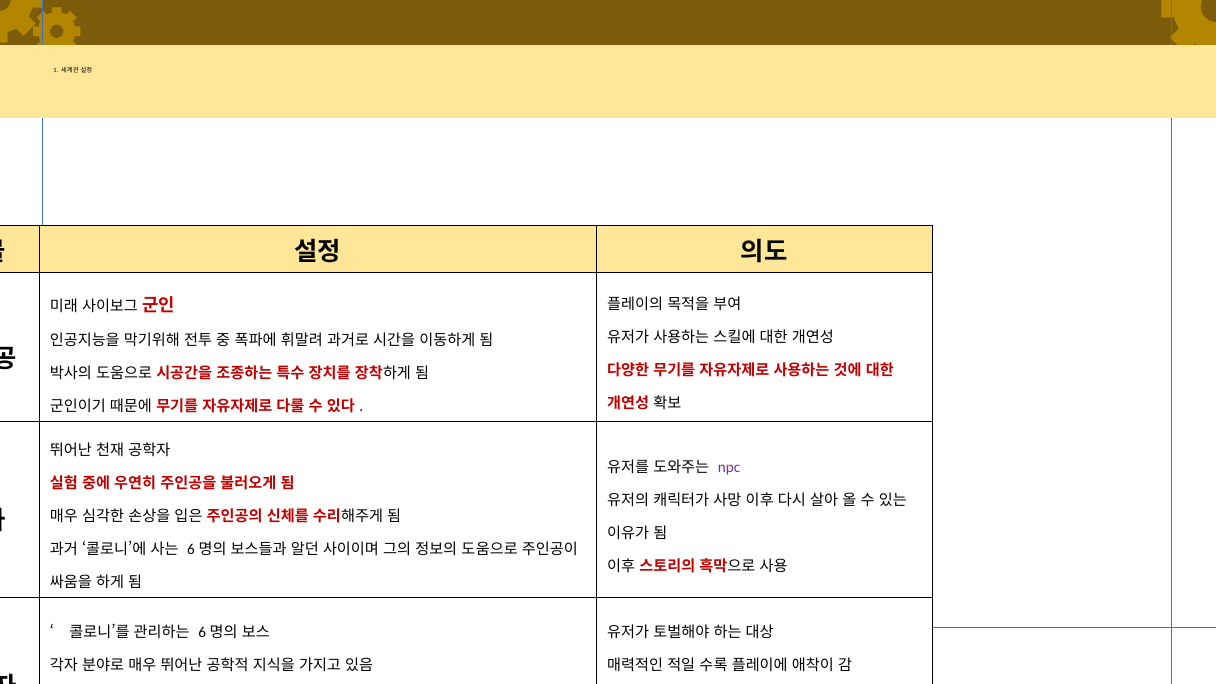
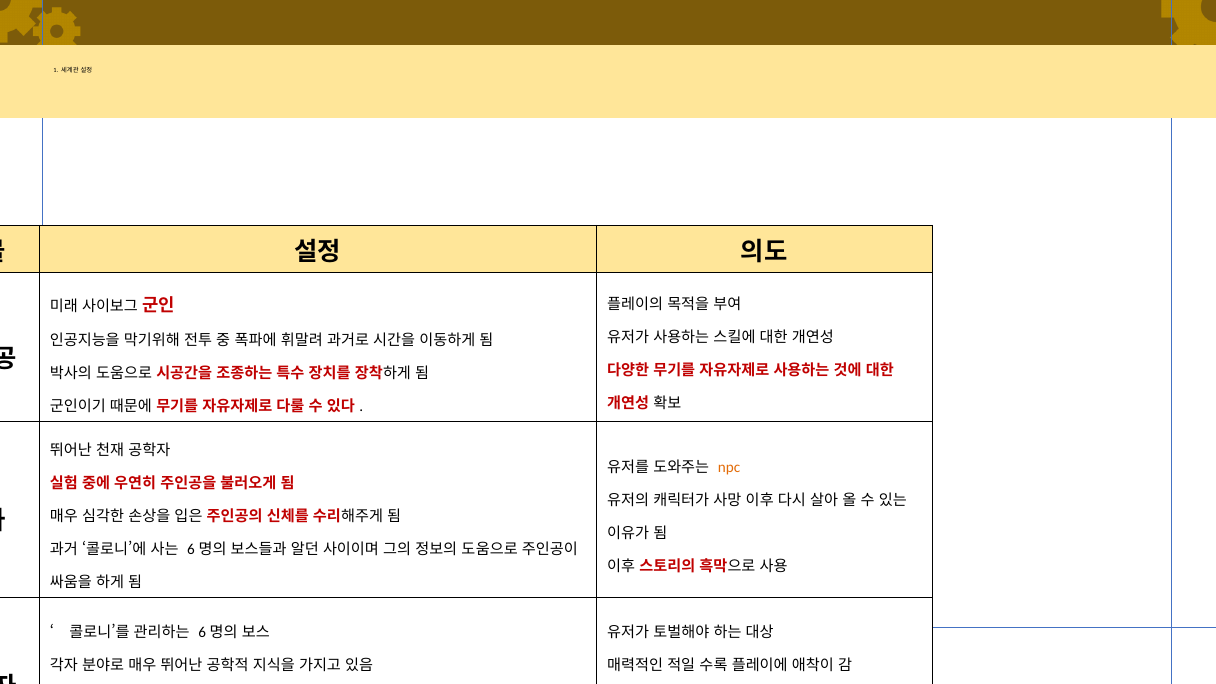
npc colour: purple -> orange (729, 467)
